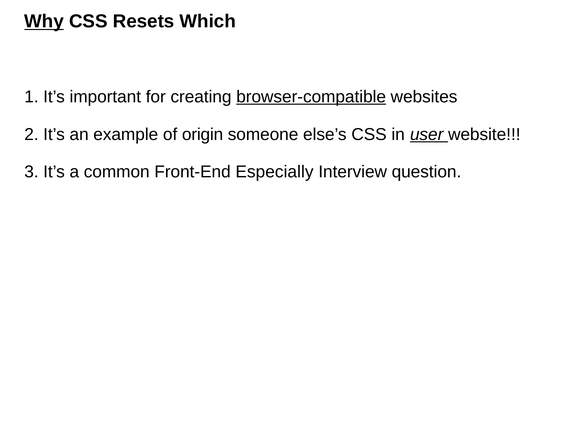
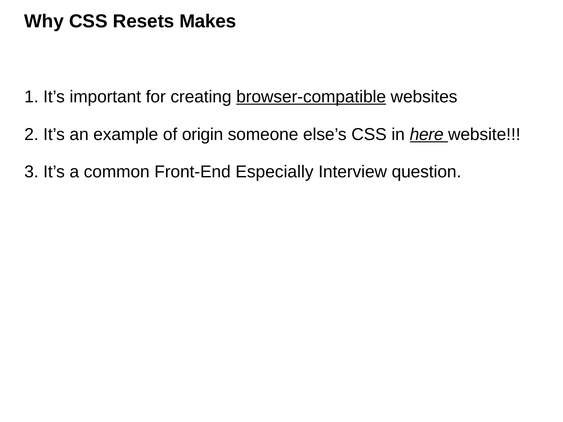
Why underline: present -> none (44, 21)
Which: Which -> Makes (208, 21)
user: user -> here (427, 134)
